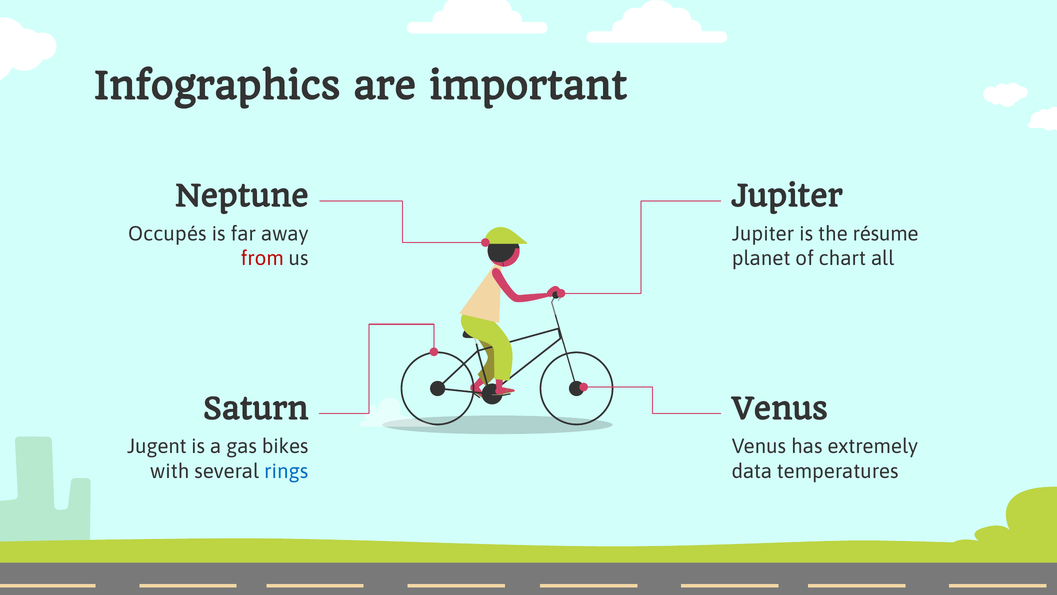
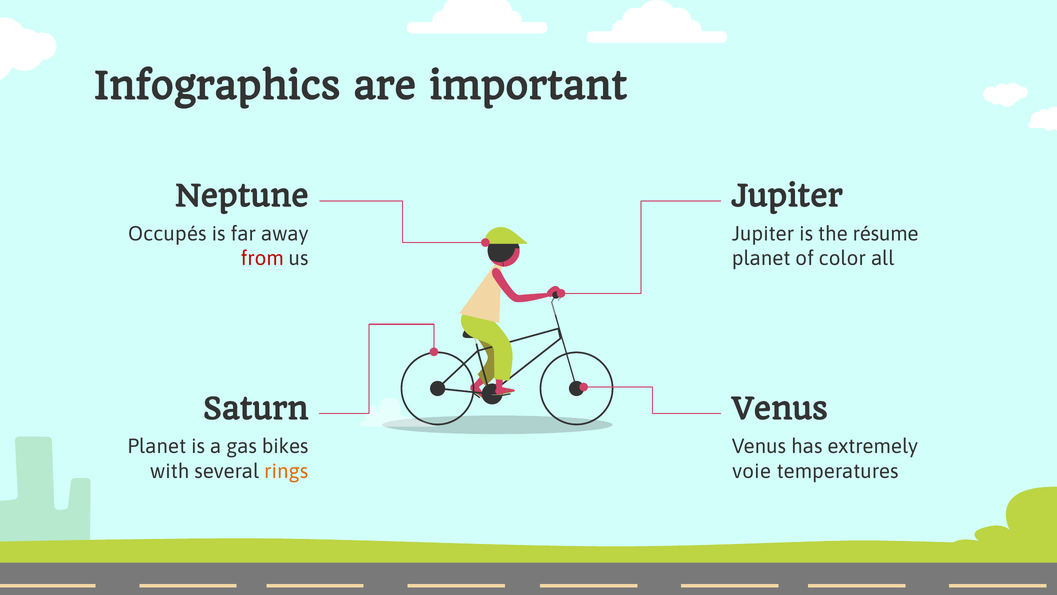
chart: chart -> color (842, 258)
Jugent: Jugent -> Planet (157, 446)
rings colour: blue -> orange (286, 471)
data: data -> voie (752, 471)
